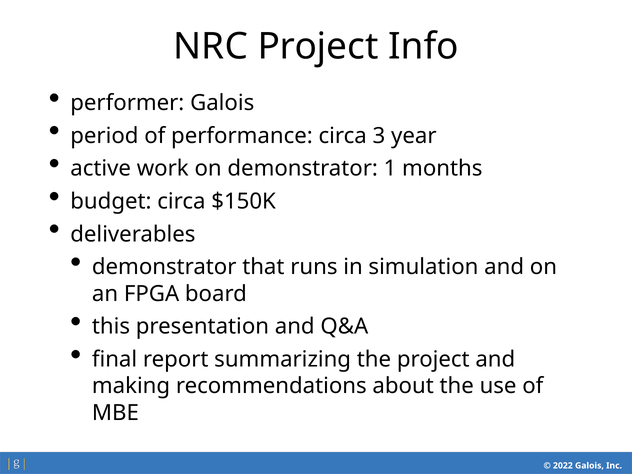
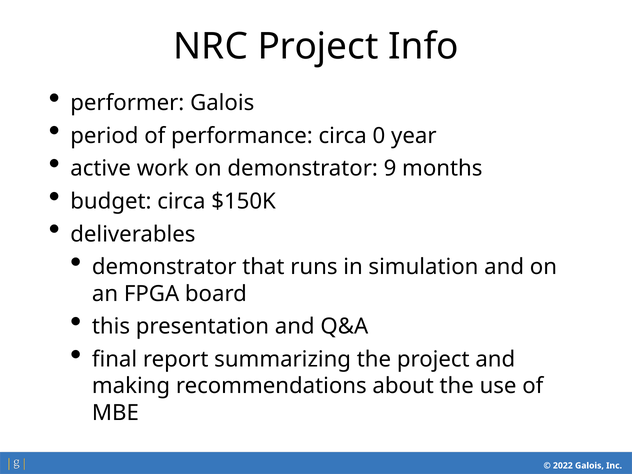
3: 3 -> 0 (379, 136)
1: 1 -> 9 (390, 169)
